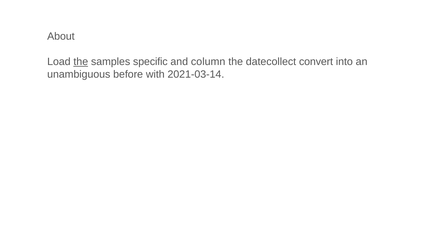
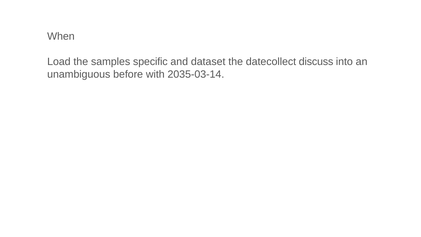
About: About -> When (61, 36)
the underline: present -> none (81, 62)
column: column -> dataset (208, 62)
convert: convert -> discuss (316, 62)
2021-03-14: 2021-03-14 -> 2035-03-14 (196, 74)
